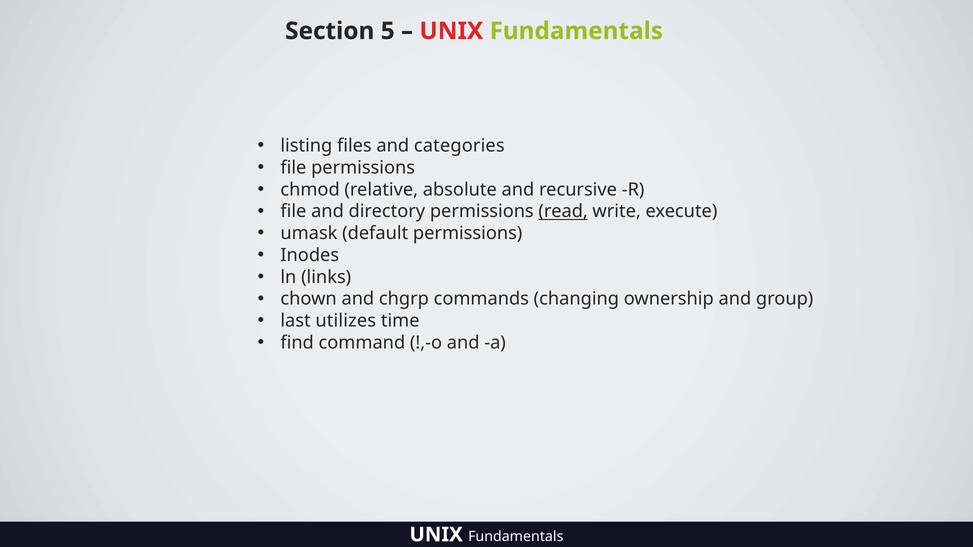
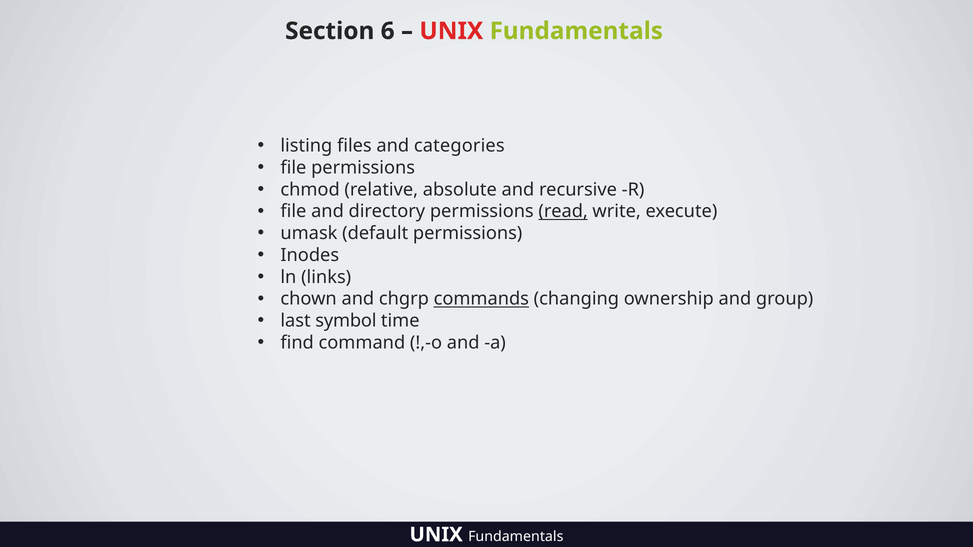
5: 5 -> 6 (388, 31)
commands underline: none -> present (481, 299)
utilizes: utilizes -> symbol (346, 321)
